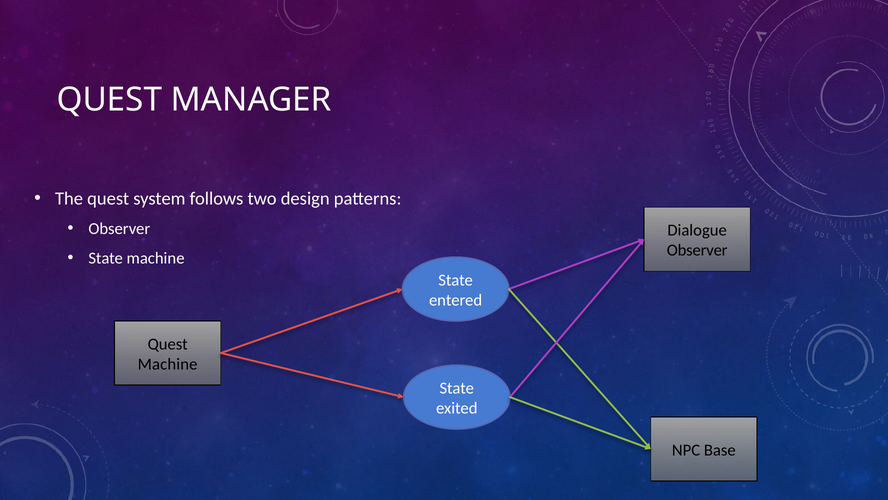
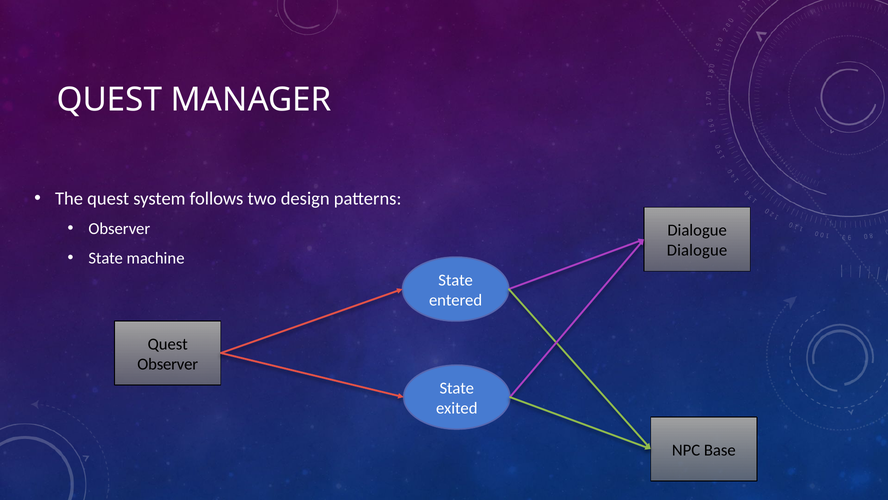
Observer: Observer -> Dialogue (697, 250)
Machine: Machine -> Observer (168, 364)
